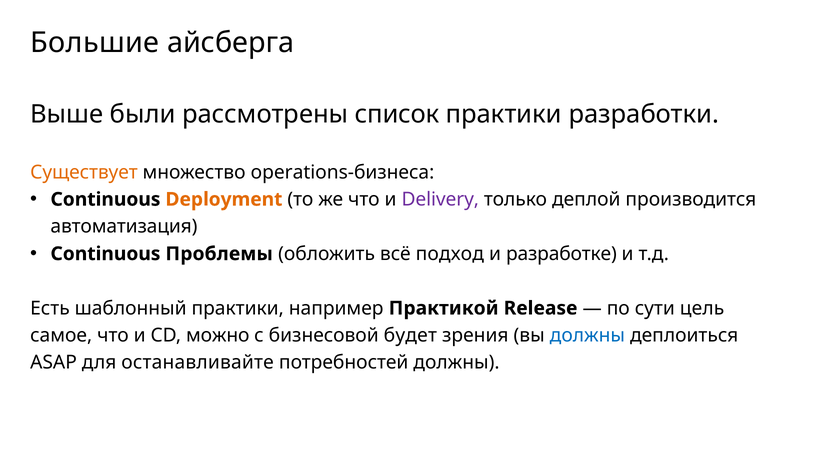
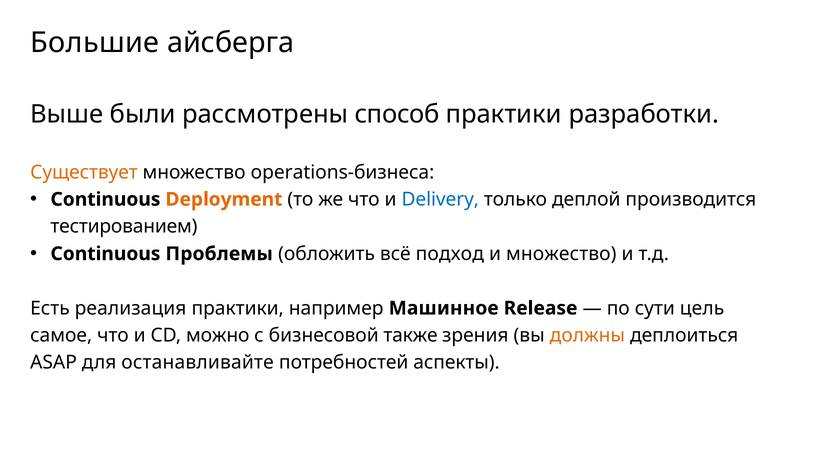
список: список -> способ (397, 114)
Delivery colour: purple -> blue (440, 199)
автоматизация: автоматизация -> тестированием (124, 227)
и разработке: разработке -> множество (561, 254)
шаблонный: шаблонный -> реализация (131, 308)
Практикой: Практикой -> Машинное (444, 308)
будет: будет -> также (411, 335)
должны colour: blue -> orange (587, 335)
потребностей должны: должны -> аспекты (457, 363)
